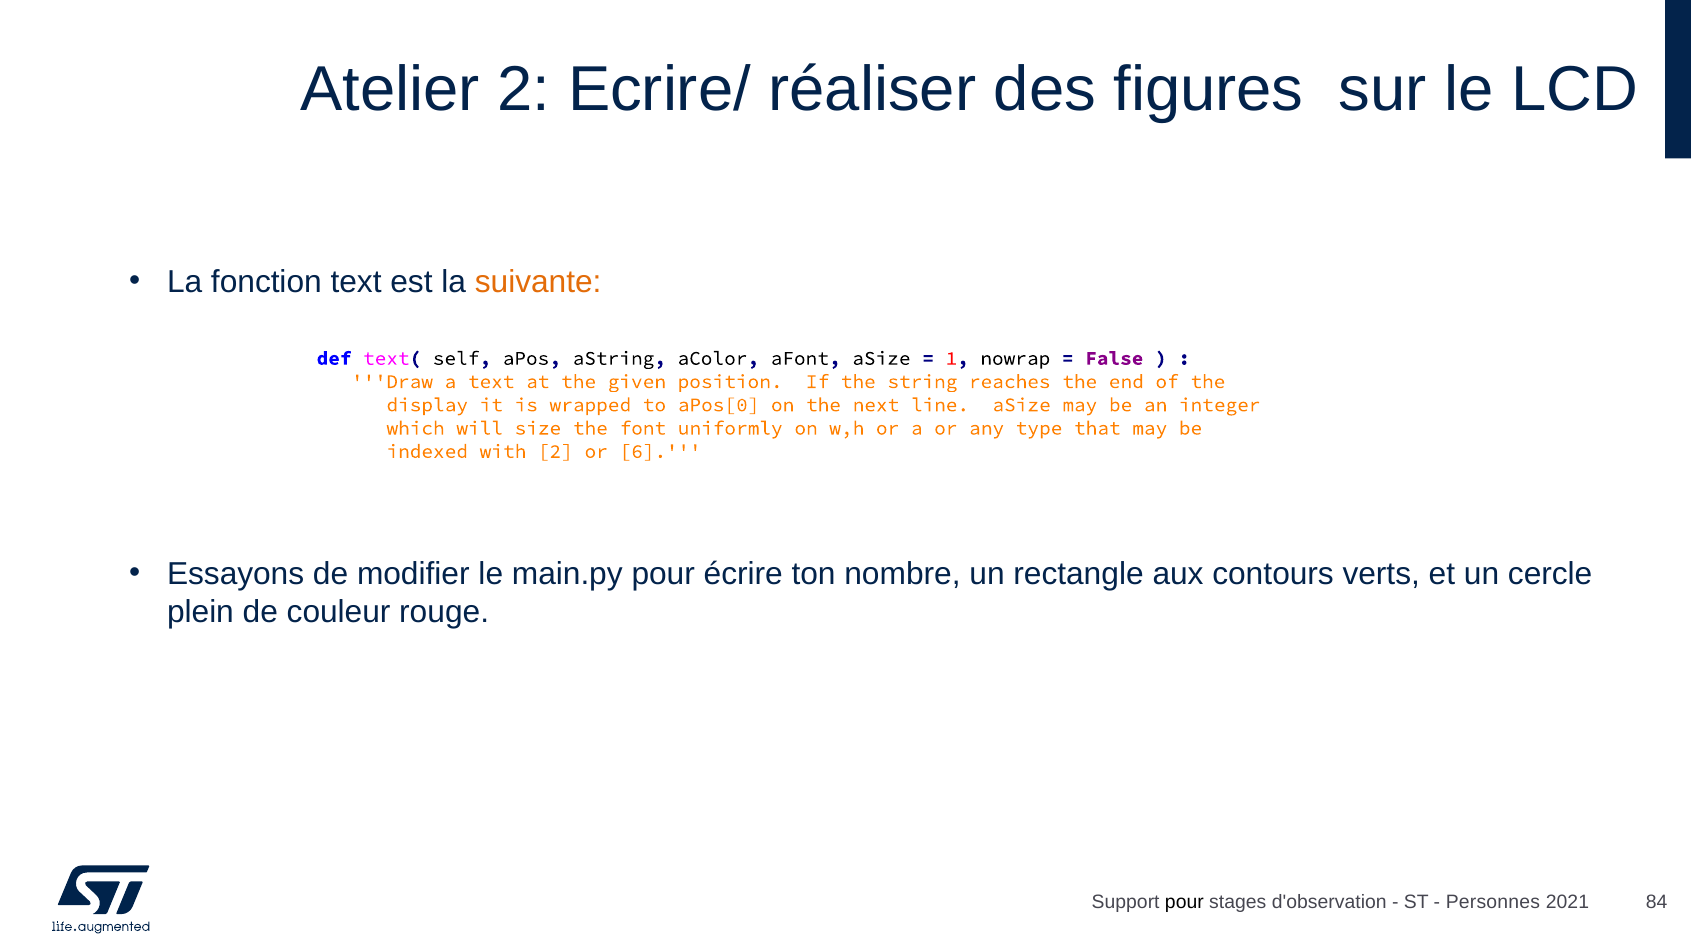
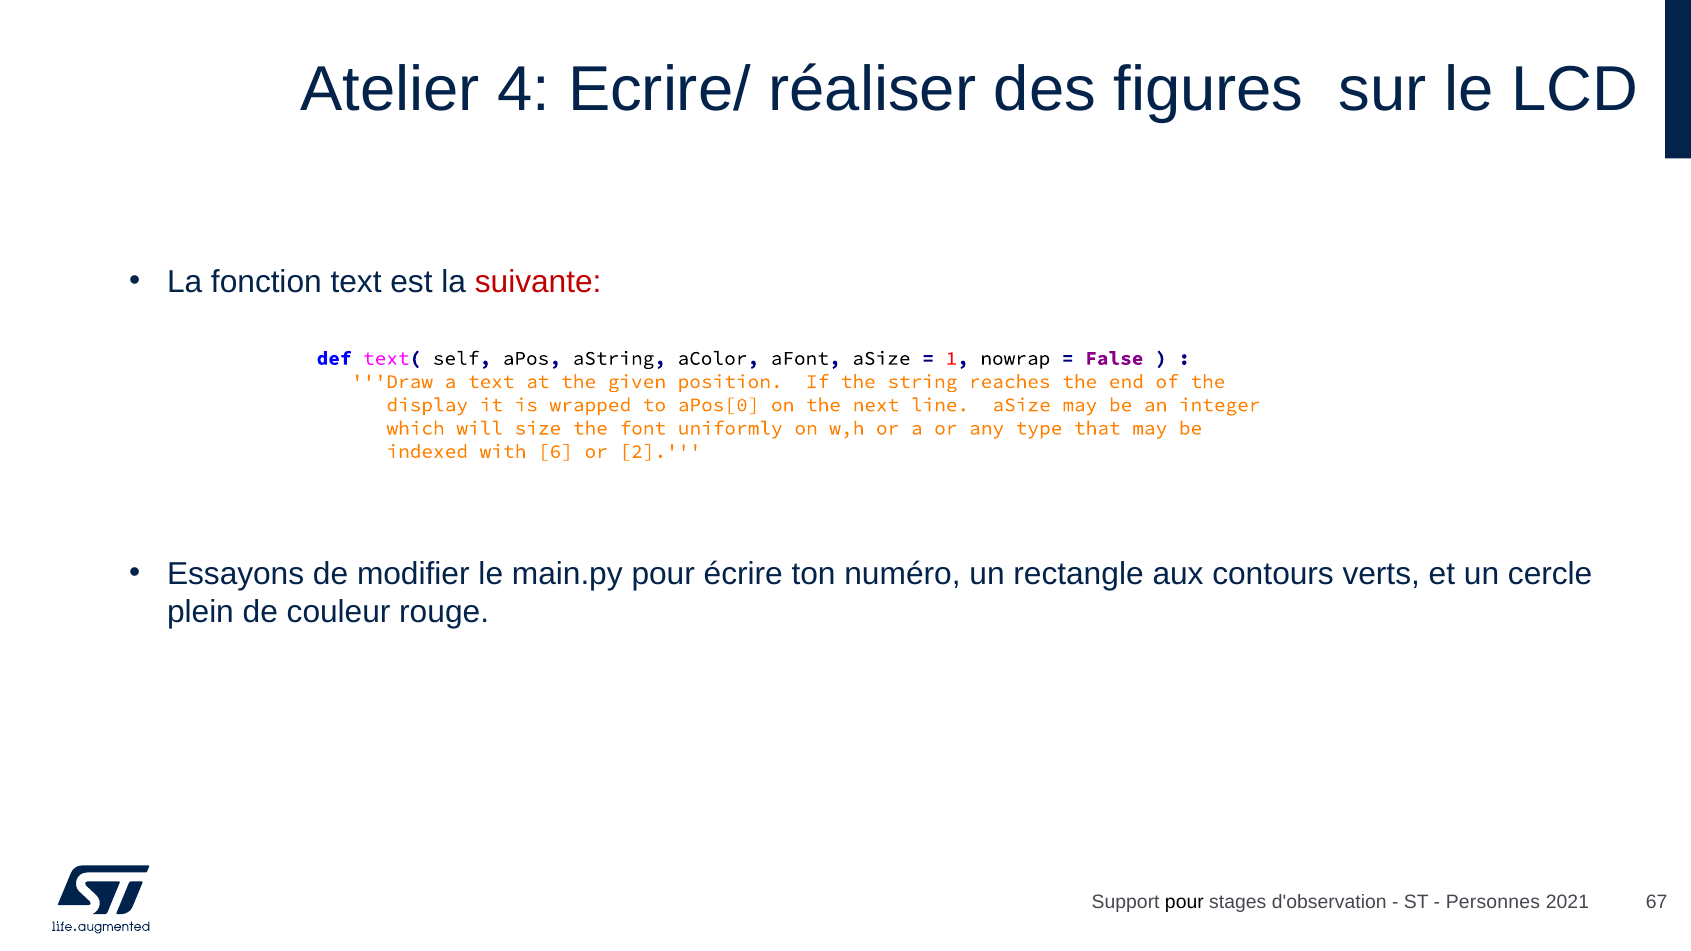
Atelier 2: 2 -> 4 (524, 90)
suivante colour: orange -> red (538, 282)
with 2: 2 -> 6 (555, 451)
6: 6 -> 2 (660, 451)
nombre: nombre -> numéro (902, 574)
84: 84 -> 67 (1657, 902)
